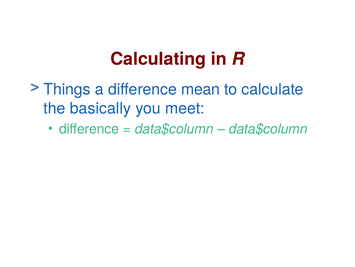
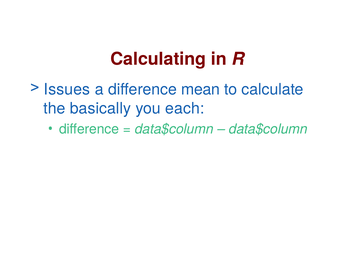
Things: Things -> Issues (67, 89)
meet: meet -> each (185, 108)
